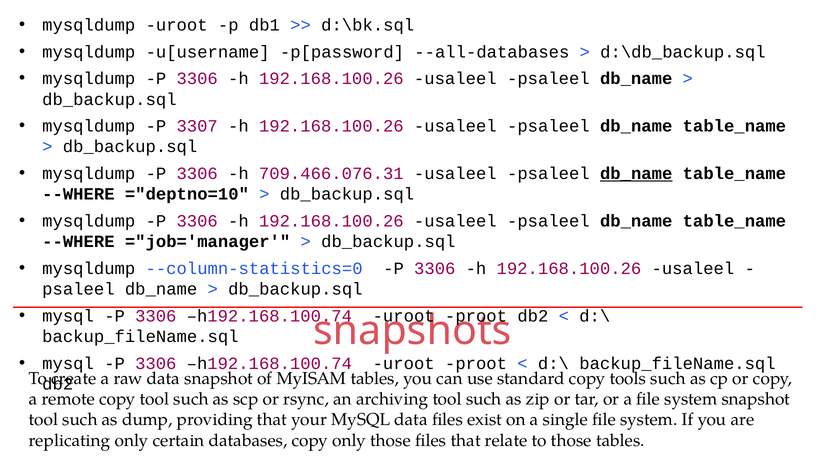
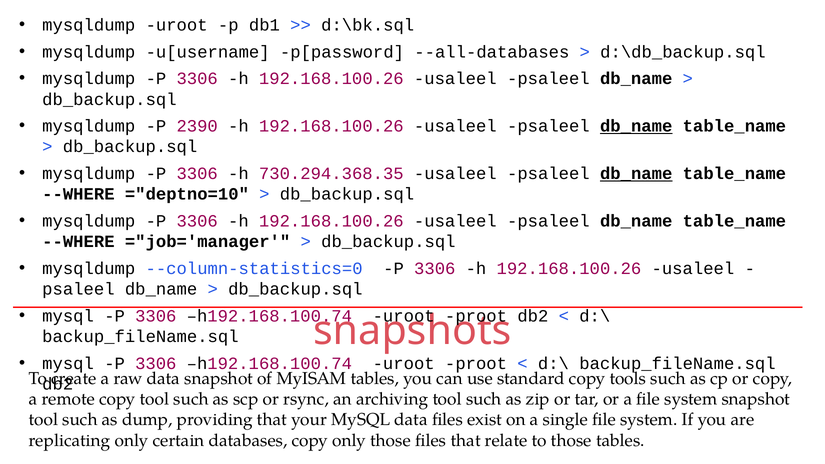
3307: 3307 -> 2390 (197, 126)
db_name underline: none -> present (636, 126)
709.466.076.31: 709.466.076.31 -> 730.294.368.35 (331, 174)
